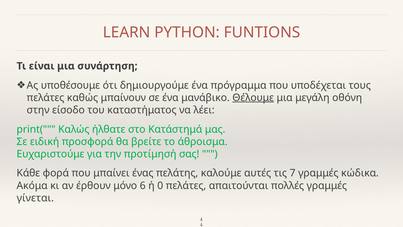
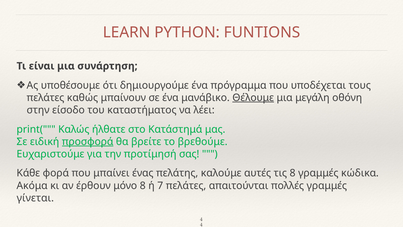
προσφορά underline: none -> present (88, 141)
άθροισμα: άθροισμα -> βρεθούμε (203, 141)
τις 7: 7 -> 8 (293, 173)
μόνο 6: 6 -> 8 (143, 185)
0: 0 -> 7 (160, 185)
